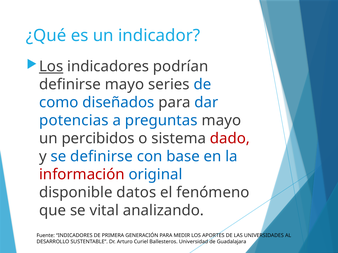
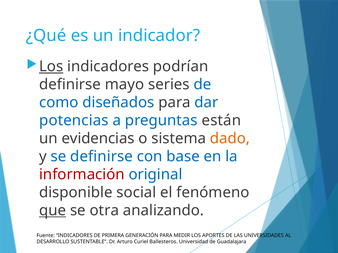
preguntas mayo: mayo -> están (221, 121)
percibidos: percibidos -> evidencias (98, 139)
dado colour: red -> orange (230, 139)
datos: datos -> social (136, 193)
que underline: none -> present (53, 211)
vital: vital -> otra (104, 211)
